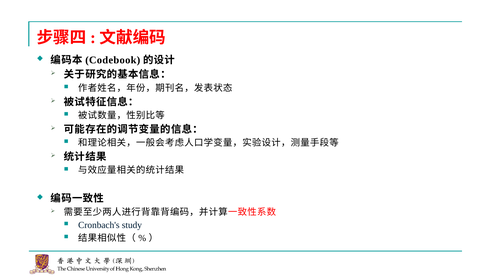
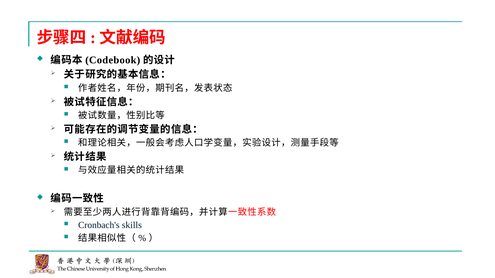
study: study -> skills (132, 225)
